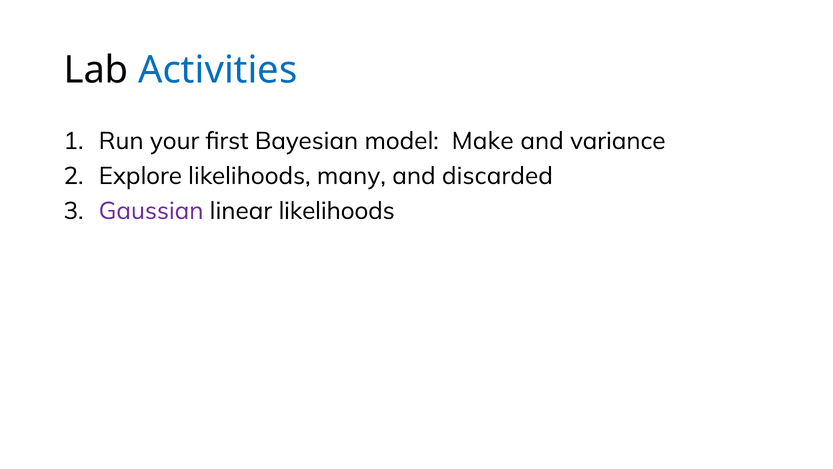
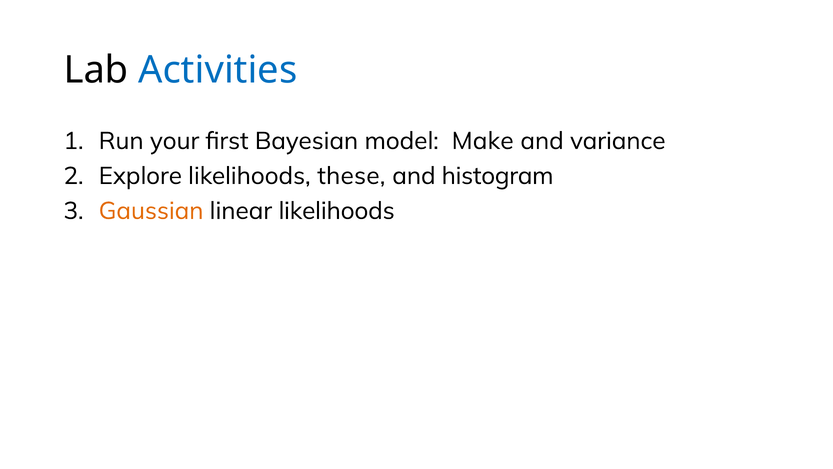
many: many -> these (351, 176)
discarded: discarded -> histogram (498, 176)
Gaussian colour: purple -> orange (151, 211)
